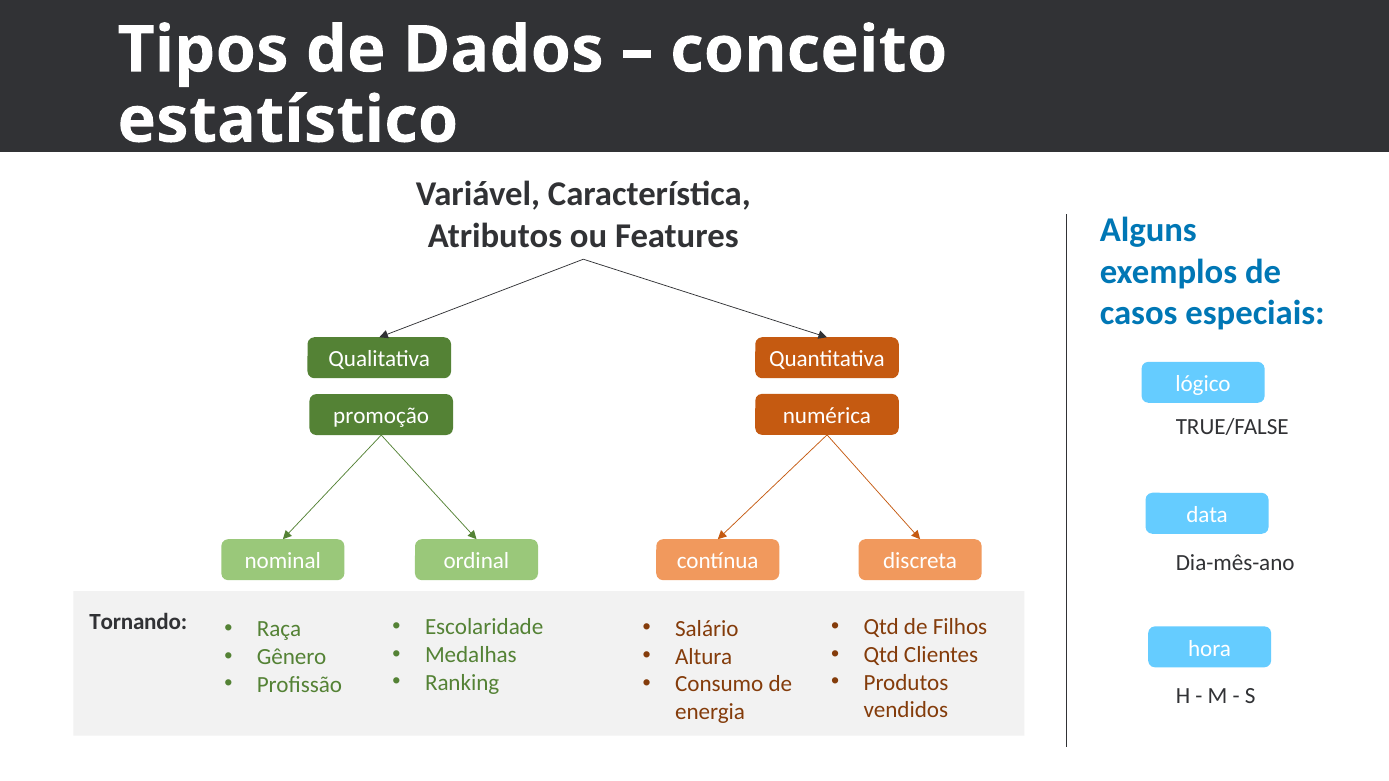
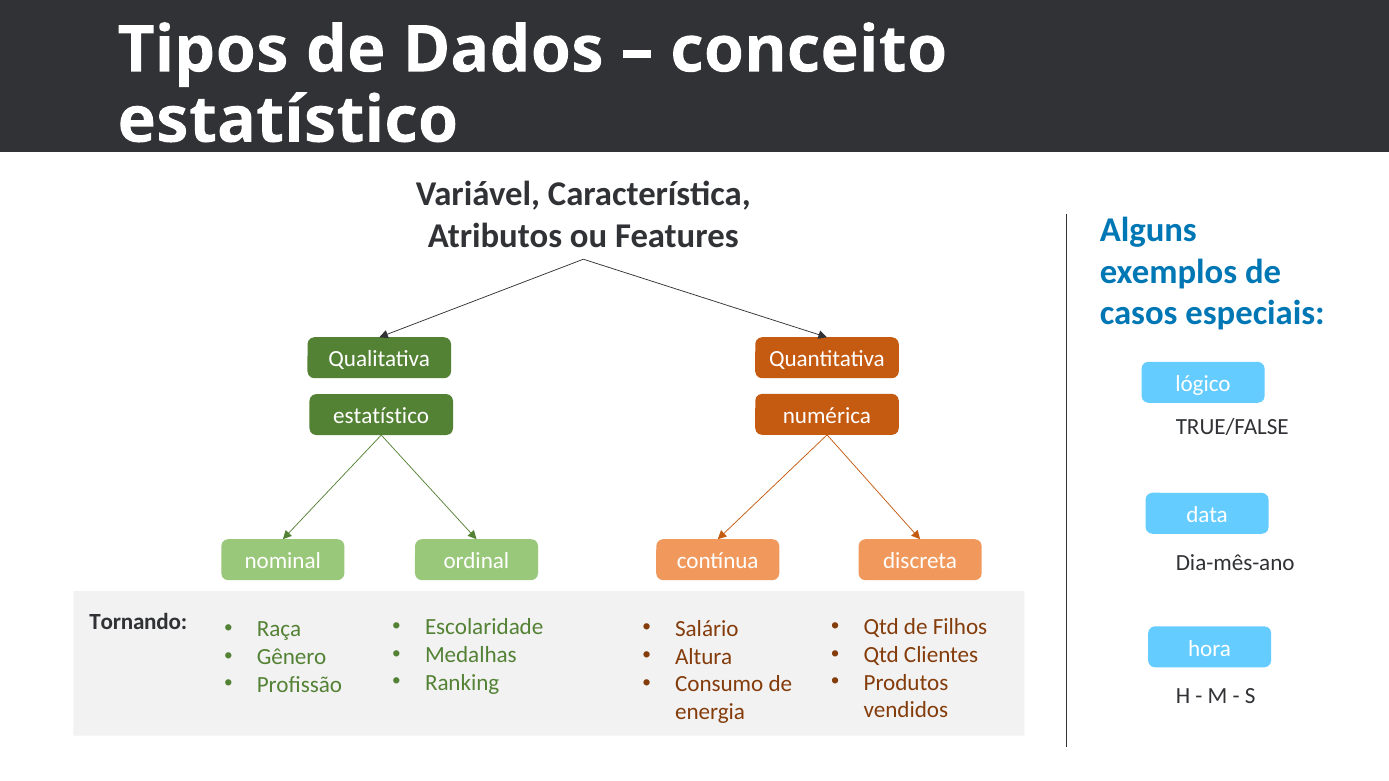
promoção: promoção -> estatístico (381, 416)
